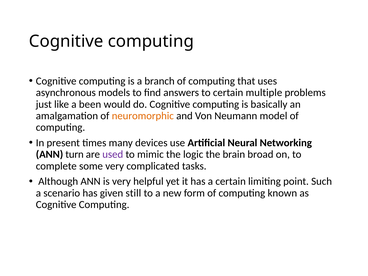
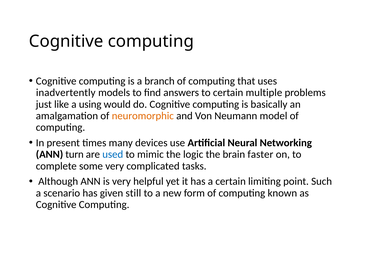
asynchronous: asynchronous -> inadvertently (66, 93)
been: been -> using (90, 104)
used colour: purple -> blue (113, 154)
broad: broad -> faster (260, 154)
